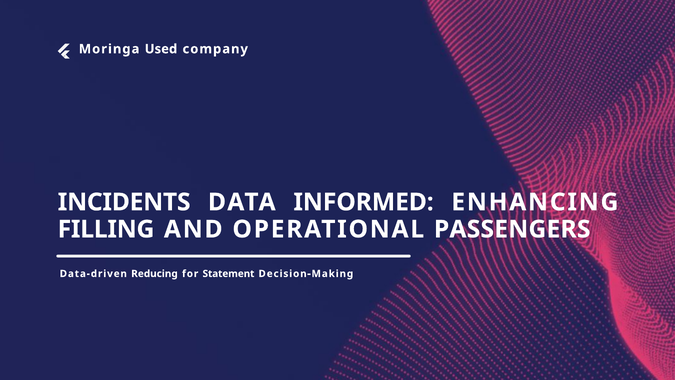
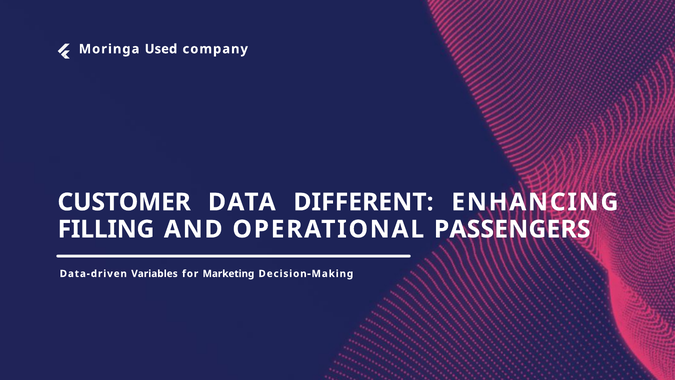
INCIDENTS: INCIDENTS -> CUSTOMER (124, 202)
INFORMED: INFORMED -> DIFFERENT (363, 202)
Reducing: Reducing -> Variables (154, 273)
Statement: Statement -> Marketing (228, 273)
